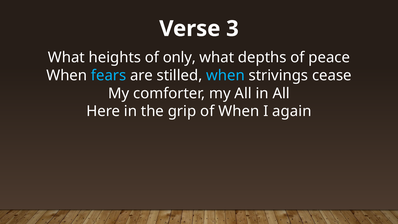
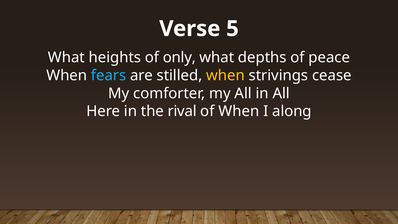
3: 3 -> 5 (232, 29)
when colour: light blue -> yellow (225, 75)
grip: grip -> rival (182, 111)
again: again -> along (292, 111)
